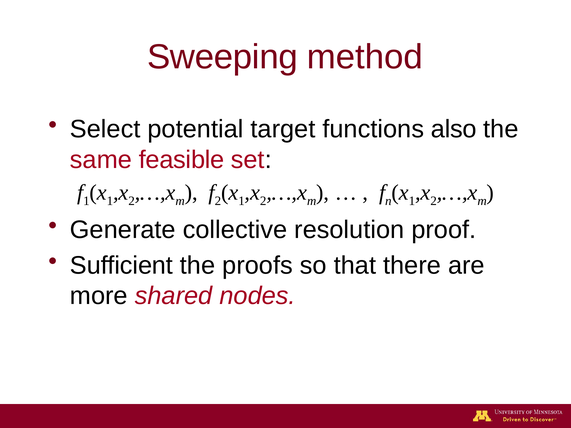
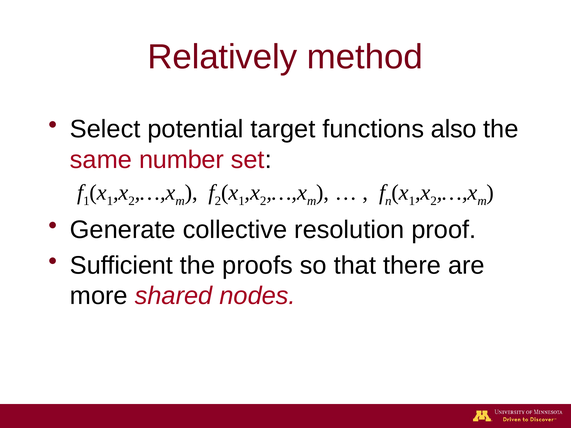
Sweeping: Sweeping -> Relatively (222, 57)
feasible: feasible -> number (182, 160)
